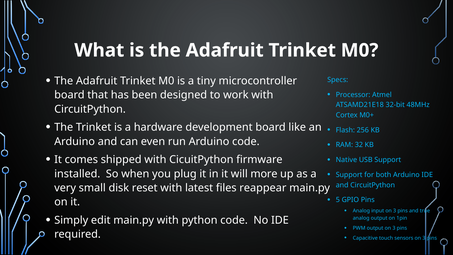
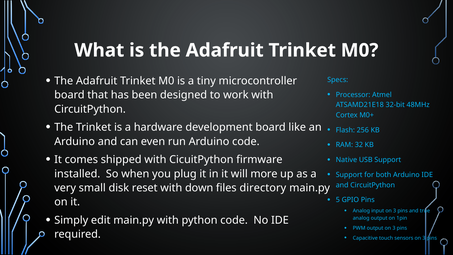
latest: latest -> down (199, 188)
reappear: reappear -> directory (263, 188)
